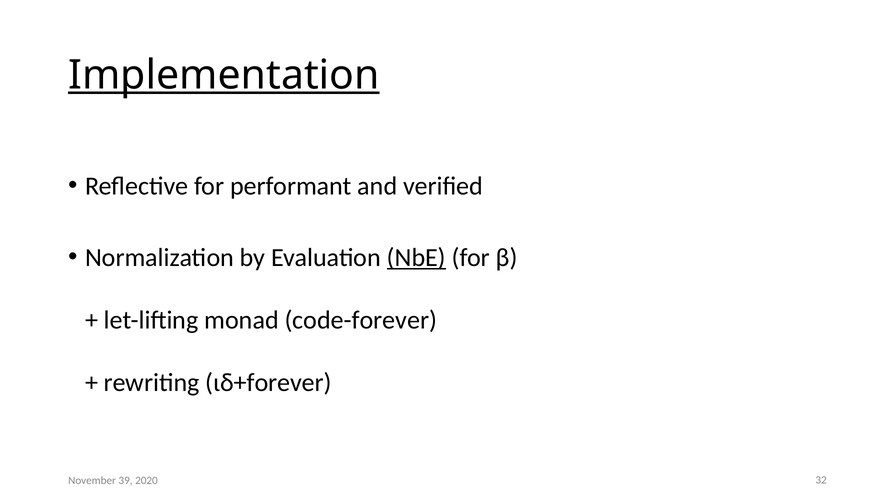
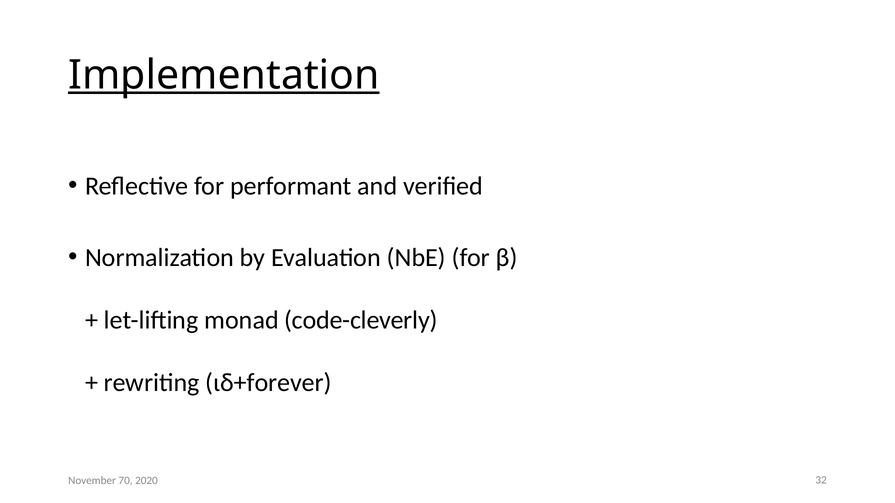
NbE underline: present -> none (416, 258)
code-forever: code-forever -> code-cleverly (361, 320)
39: 39 -> 70 (126, 481)
